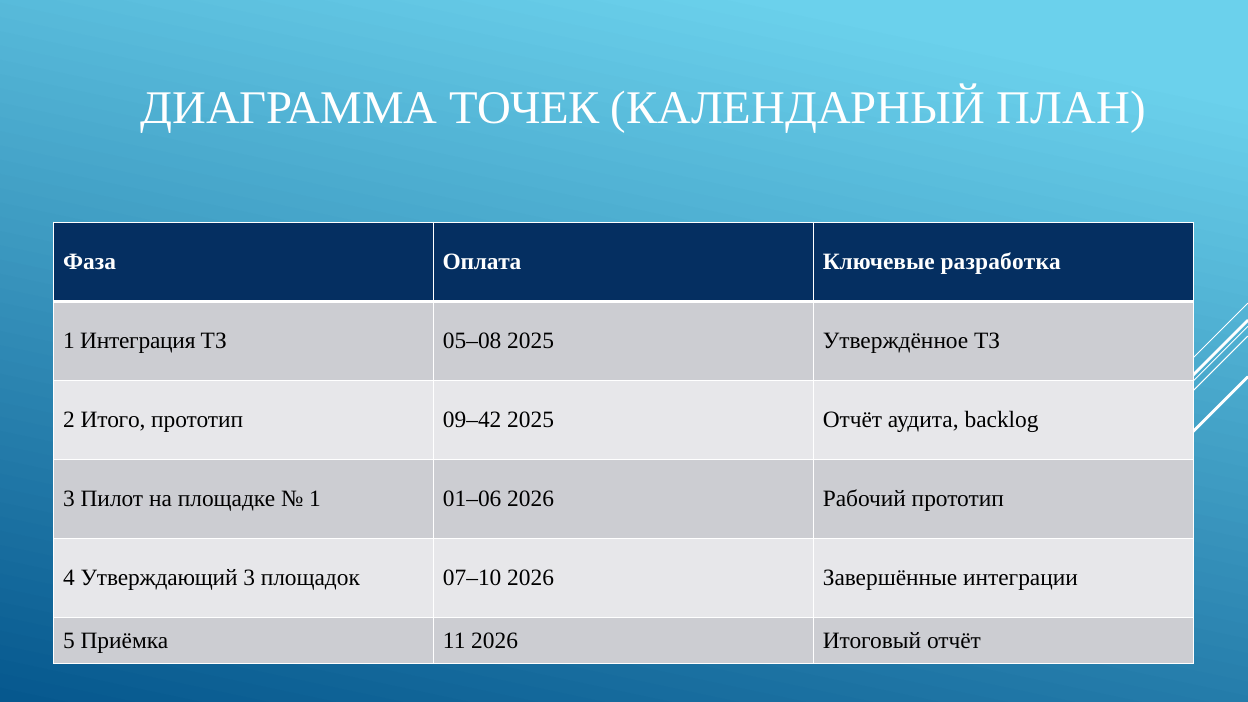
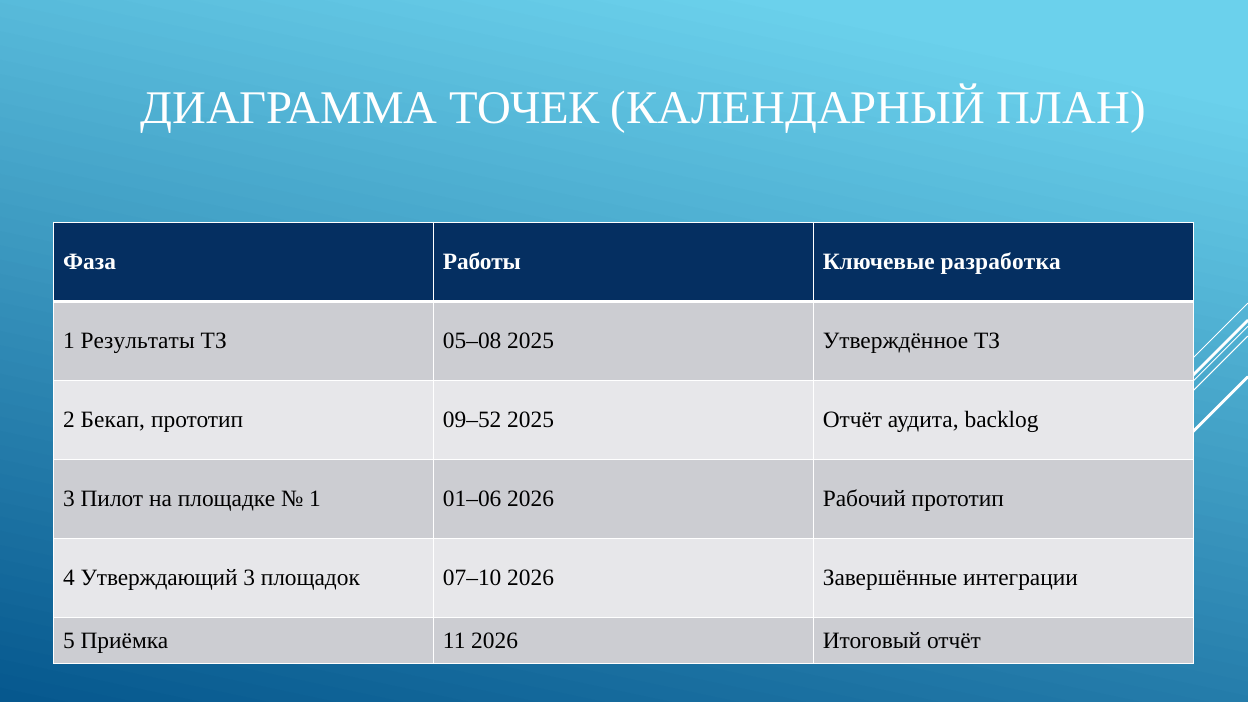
Оплата: Оплата -> Работы (482, 262)
Интеграция: Интеграция -> Результаты (138, 341)
Итого: Итого -> Бекап (113, 420)
09–42: 09–42 -> 09–52 (472, 420)
